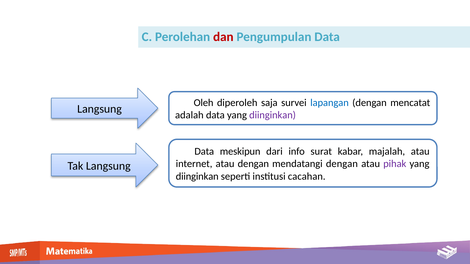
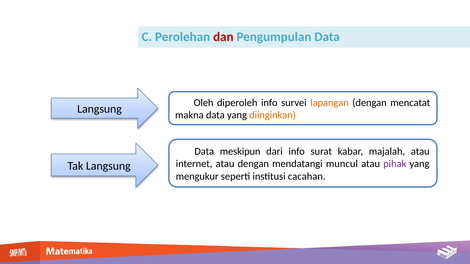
diperoleh saja: saja -> info (269, 103)
lapangan colour: blue -> orange (330, 103)
adalah: adalah -> makna (189, 115)
diinginkan colour: purple -> orange (273, 115)
mendatangi dengan: dengan -> muncul (342, 164)
diinginkan: diinginkan -> mengukur (197, 177)
